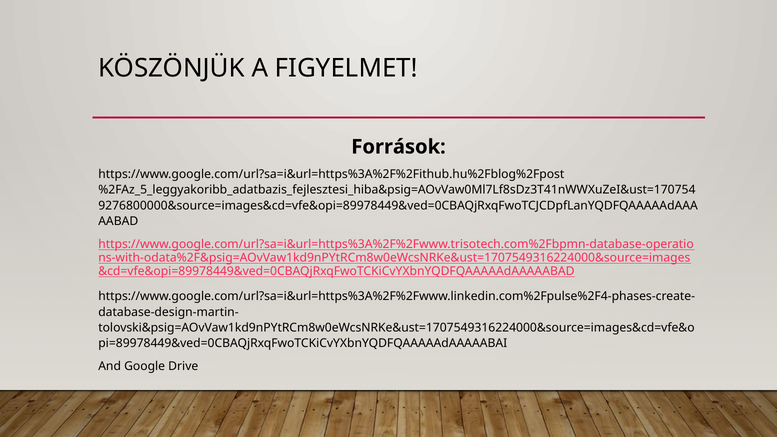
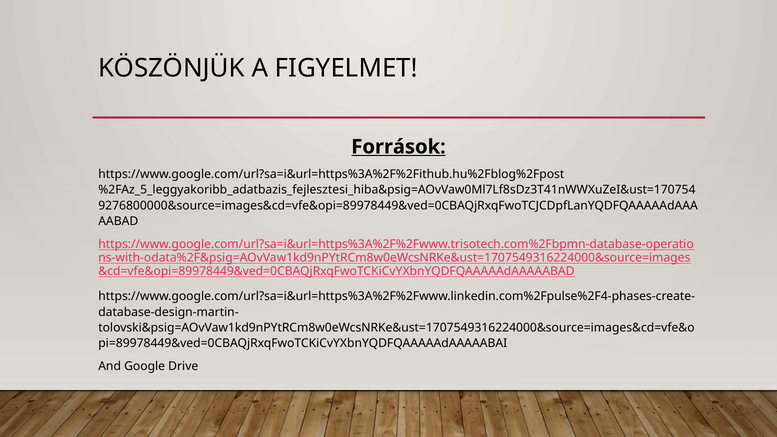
Források underline: none -> present (399, 147)
